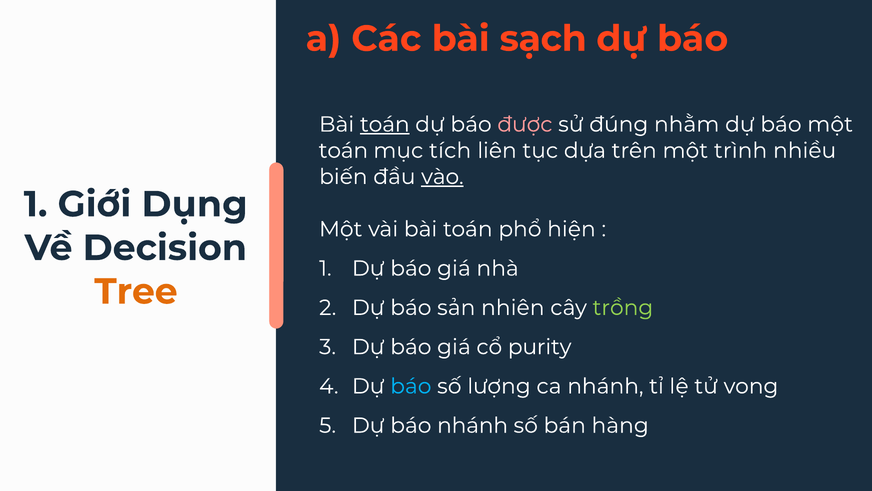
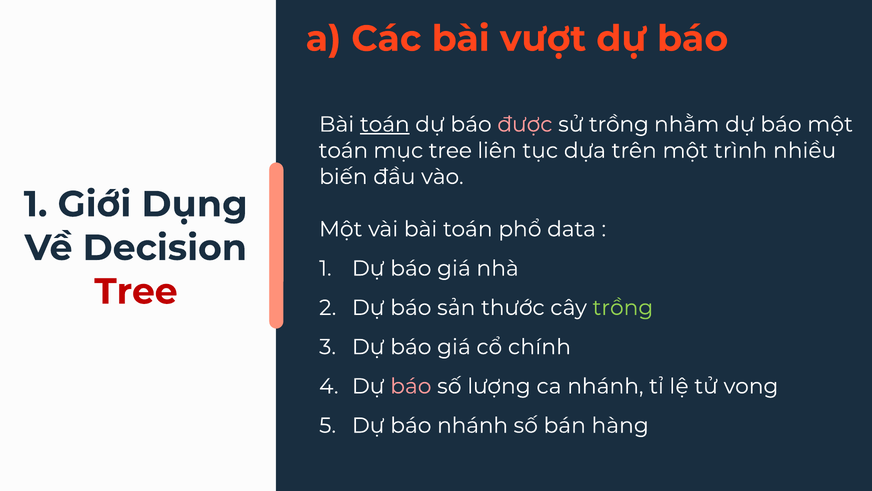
sạch: sạch -> vượt (543, 39)
sử đúng: đúng -> trồng (619, 124)
mục tích: tích -> tree (450, 150)
vào underline: present -> none (442, 177)
hiện: hiện -> data (572, 229)
Tree colour: orange -> red (136, 291)
nhiên: nhiên -> thước (513, 307)
purity: purity -> chính (539, 347)
báo colour: light blue -> pink (411, 386)
